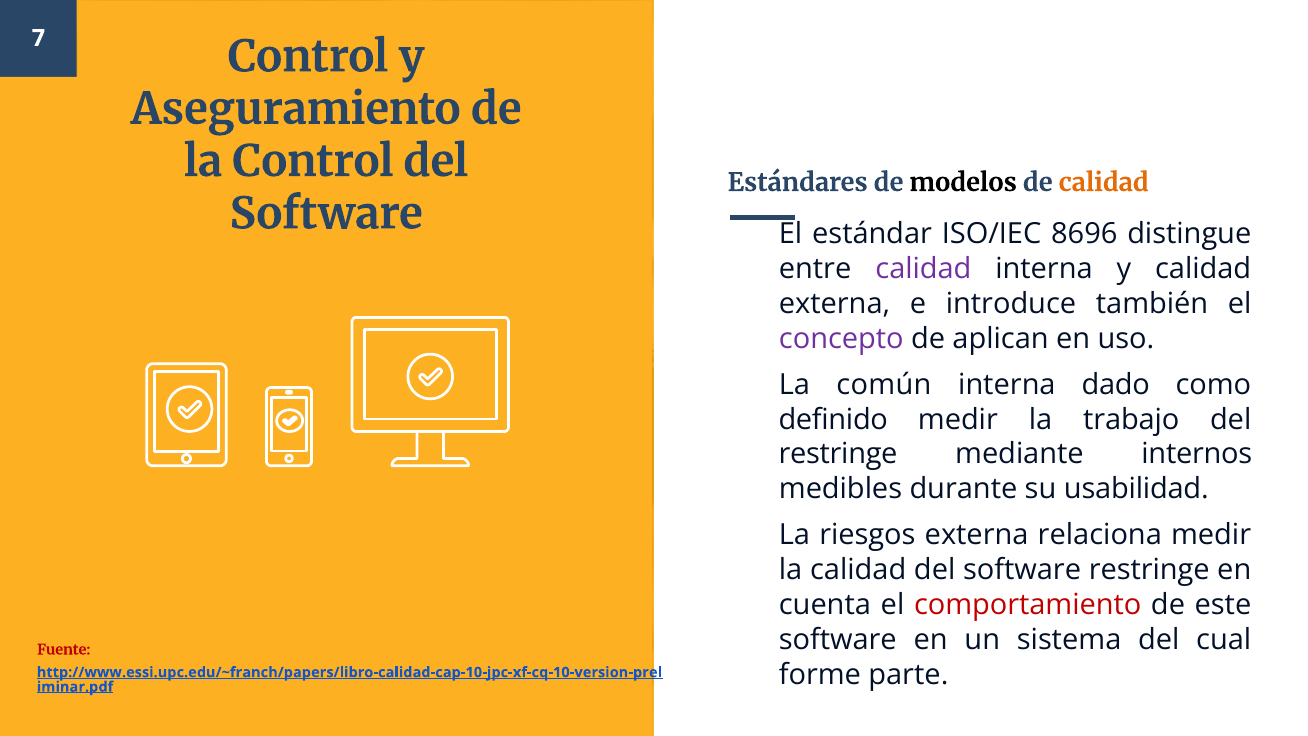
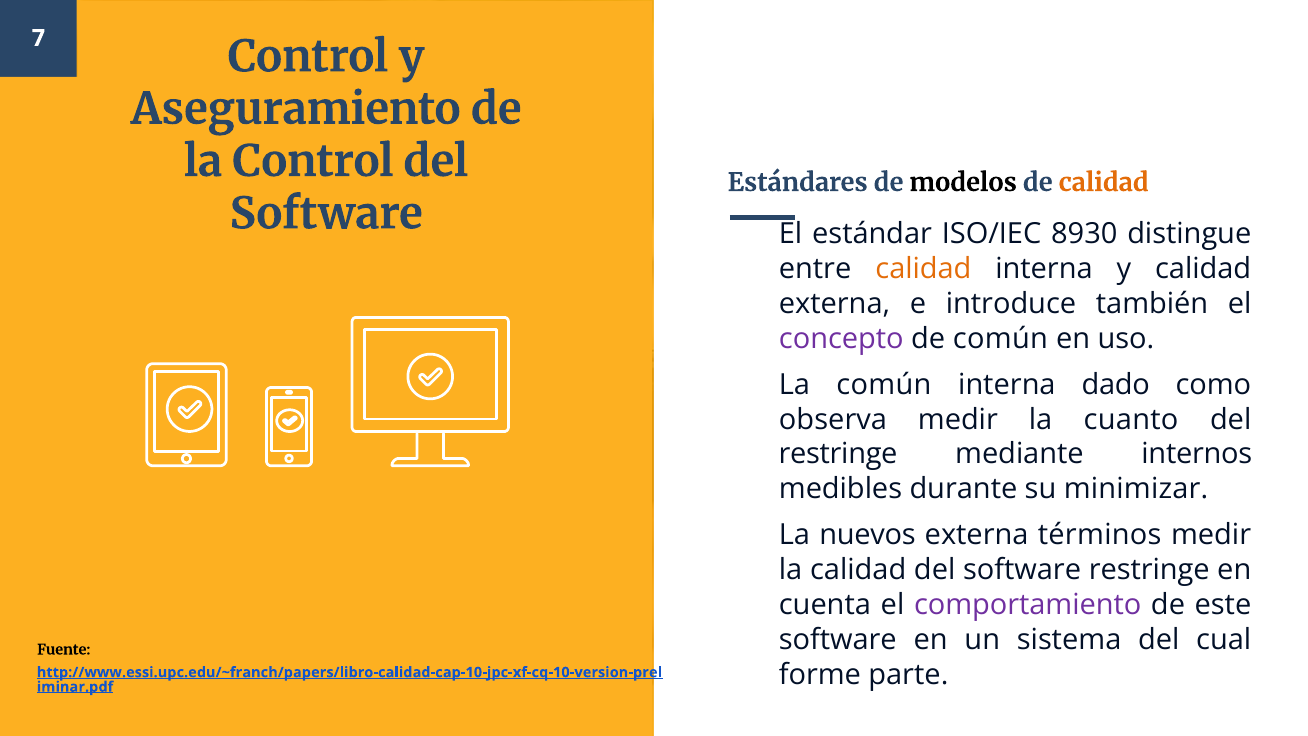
8696: 8696 -> 8930 (1084, 234)
calidad colour: purple -> orange (923, 269)
de aplican: aplican -> común (1000, 339)
definido: definido -> observa (833, 419)
trabajo: trabajo -> cuanto (1131, 419)
usabilidad: usabilidad -> minimizar (1136, 489)
riesgos: riesgos -> nuevos (867, 535)
relaciona: relaciona -> términos (1100, 535)
comportamiento colour: red -> purple (1028, 605)
Fuente colour: red -> black (64, 650)
